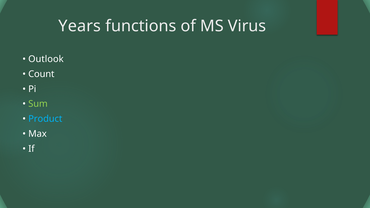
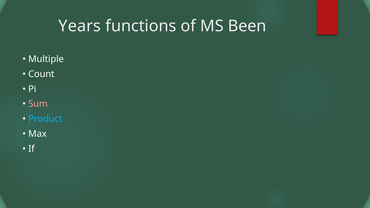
Virus: Virus -> Been (247, 26)
Outlook: Outlook -> Multiple (46, 59)
Sum colour: light green -> pink (38, 104)
